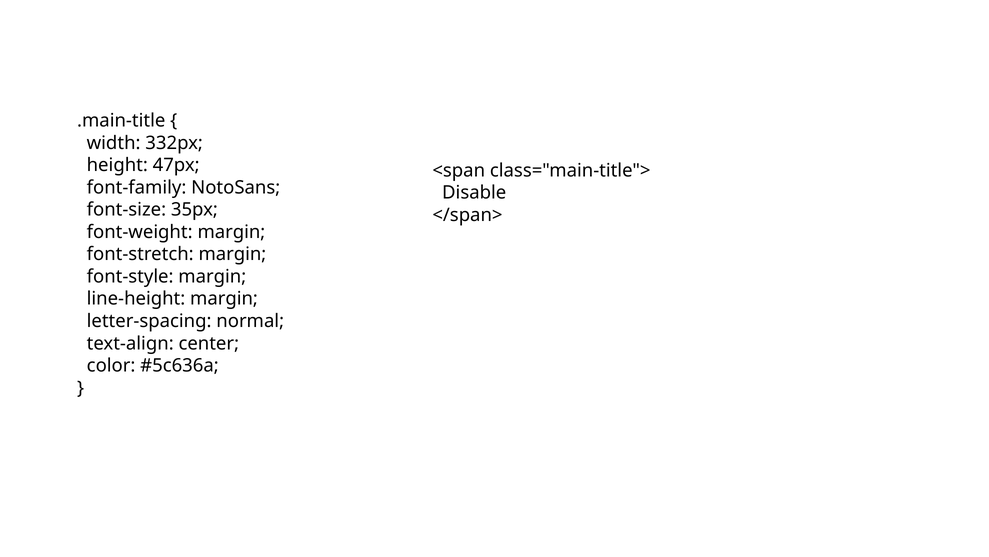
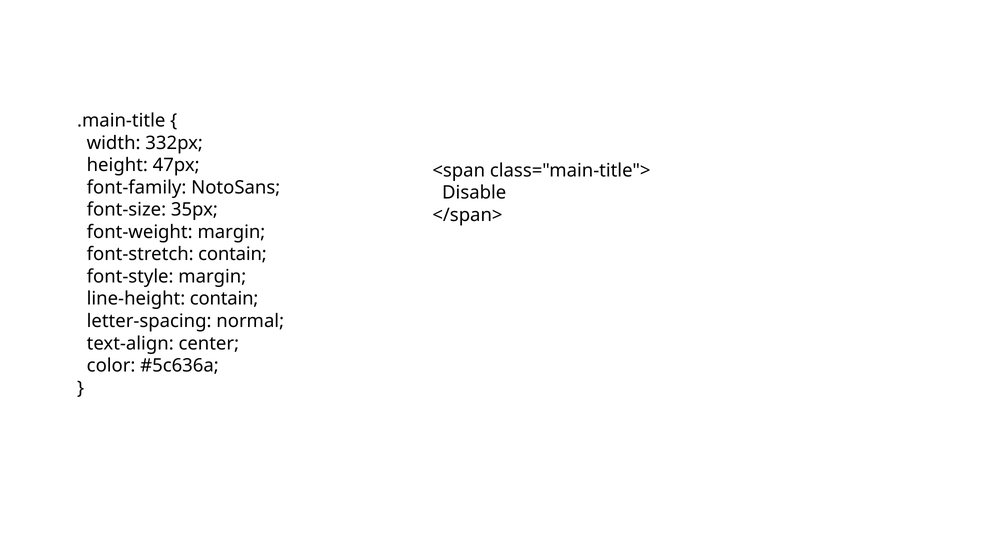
font-stretch margin: margin -> contain (232, 254)
line-height margin: margin -> contain (224, 298)
